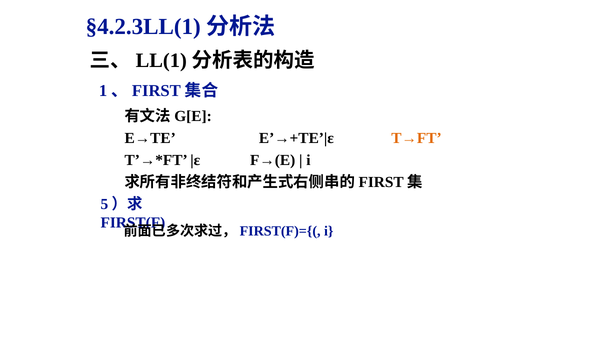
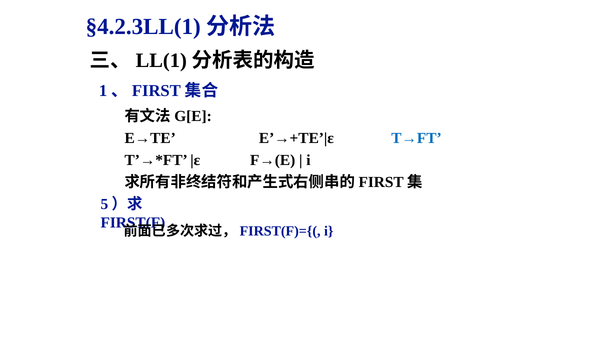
T→FT colour: orange -> blue (417, 138)
